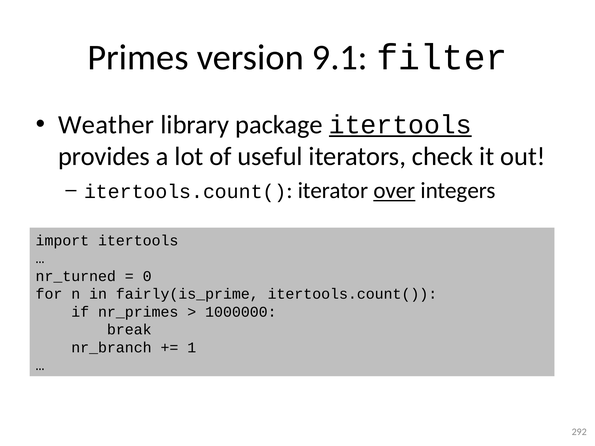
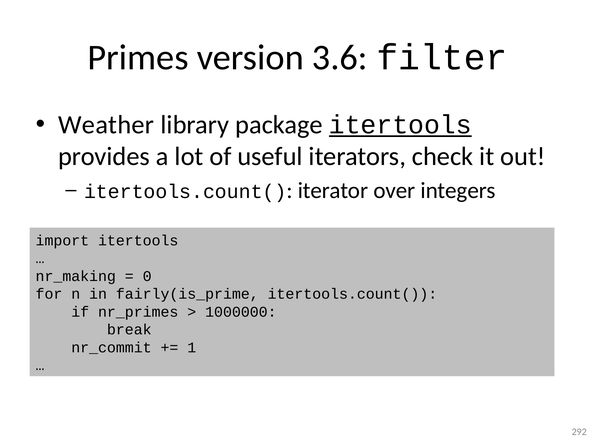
9.1: 9.1 -> 3.6 (340, 58)
over underline: present -> none (394, 191)
nr_turned: nr_turned -> nr_making (76, 276)
nr_branch: nr_branch -> nr_commit (111, 348)
